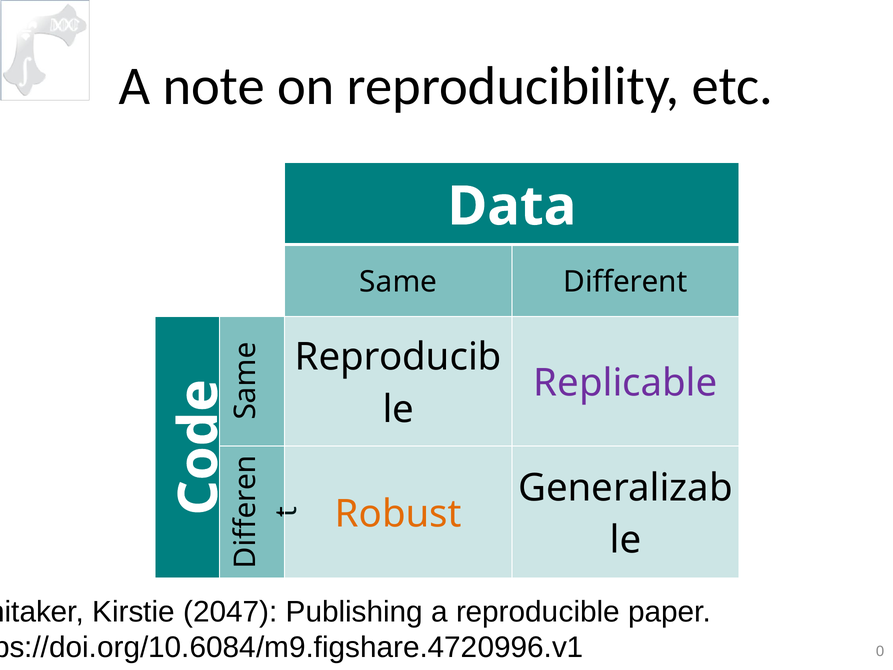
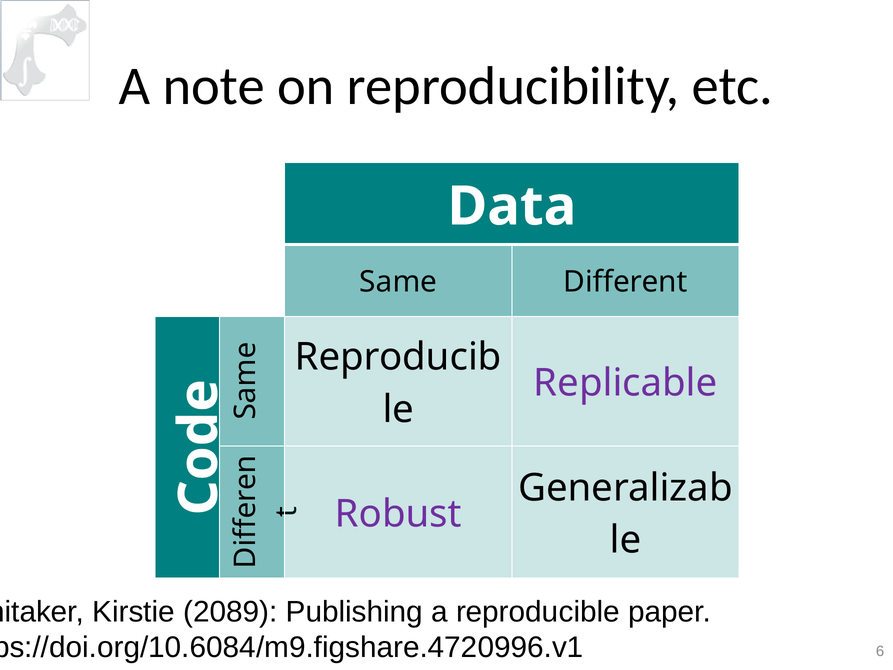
Robust colour: orange -> purple (398, 514)
2047: 2047 -> 2089 (230, 611)
0: 0 -> 6 (880, 651)
